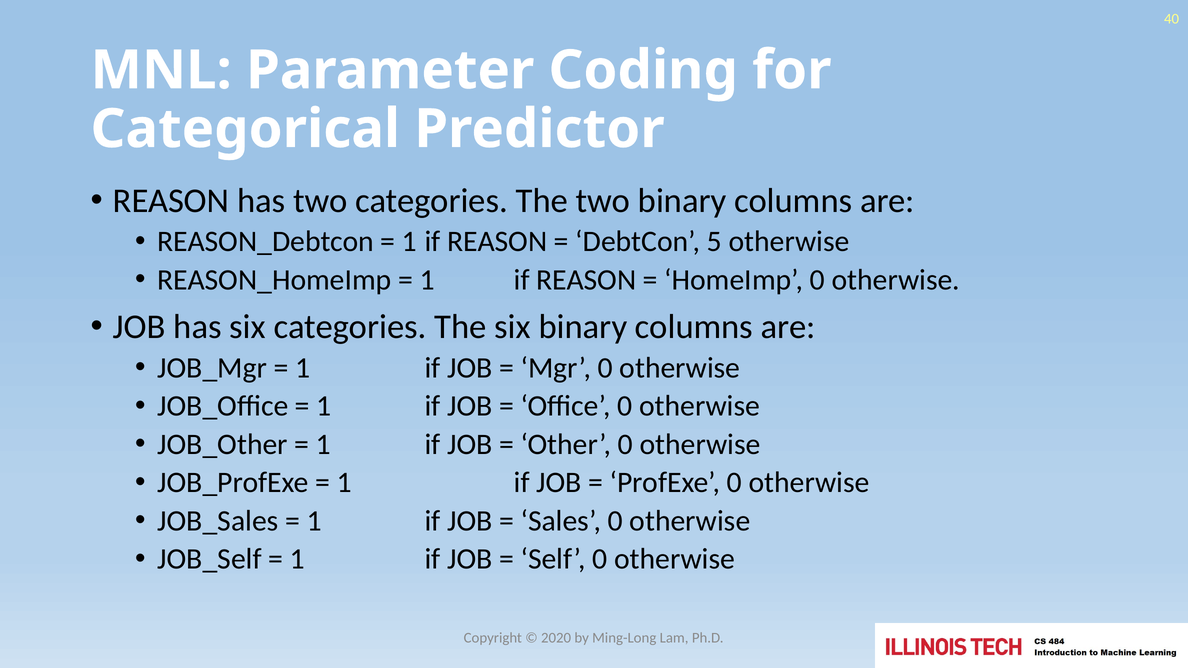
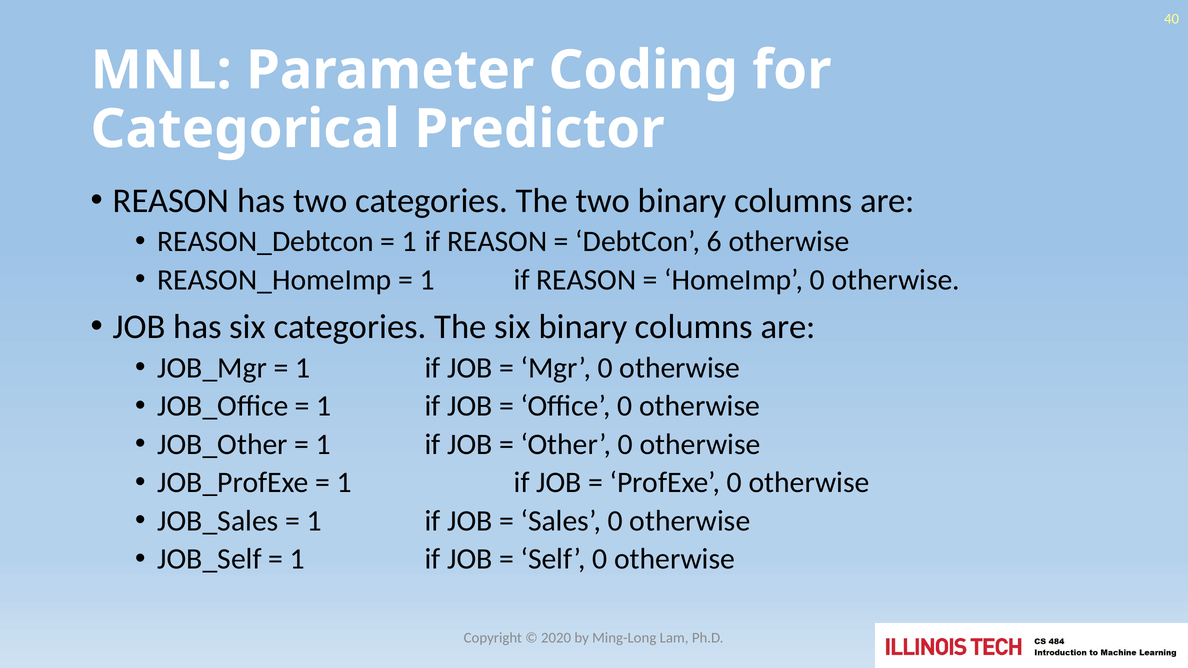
5: 5 -> 6 (714, 242)
